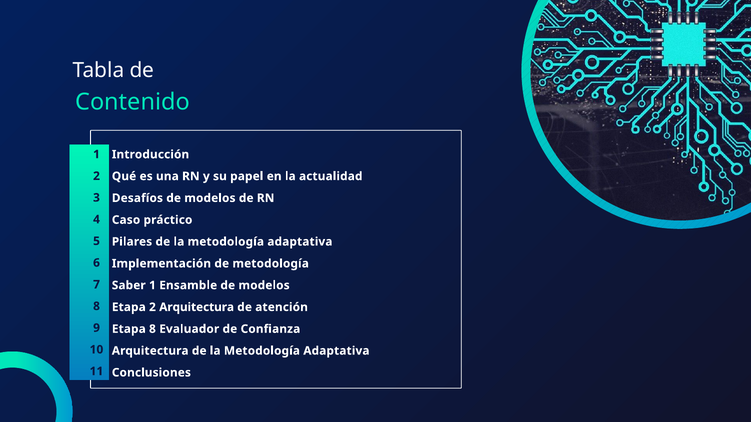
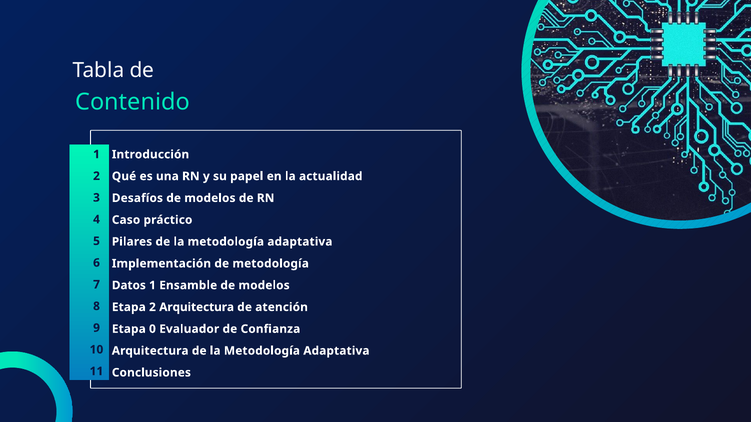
Saber: Saber -> Datos (129, 286)
Etapa 8: 8 -> 0 (152, 329)
